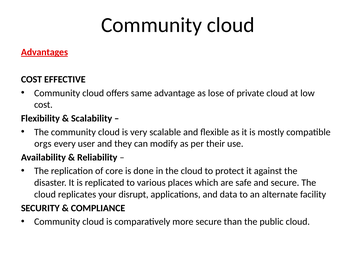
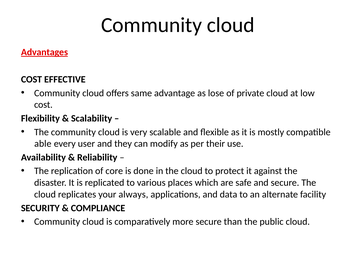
orgs: orgs -> able (43, 143)
disrupt: disrupt -> always (133, 194)
